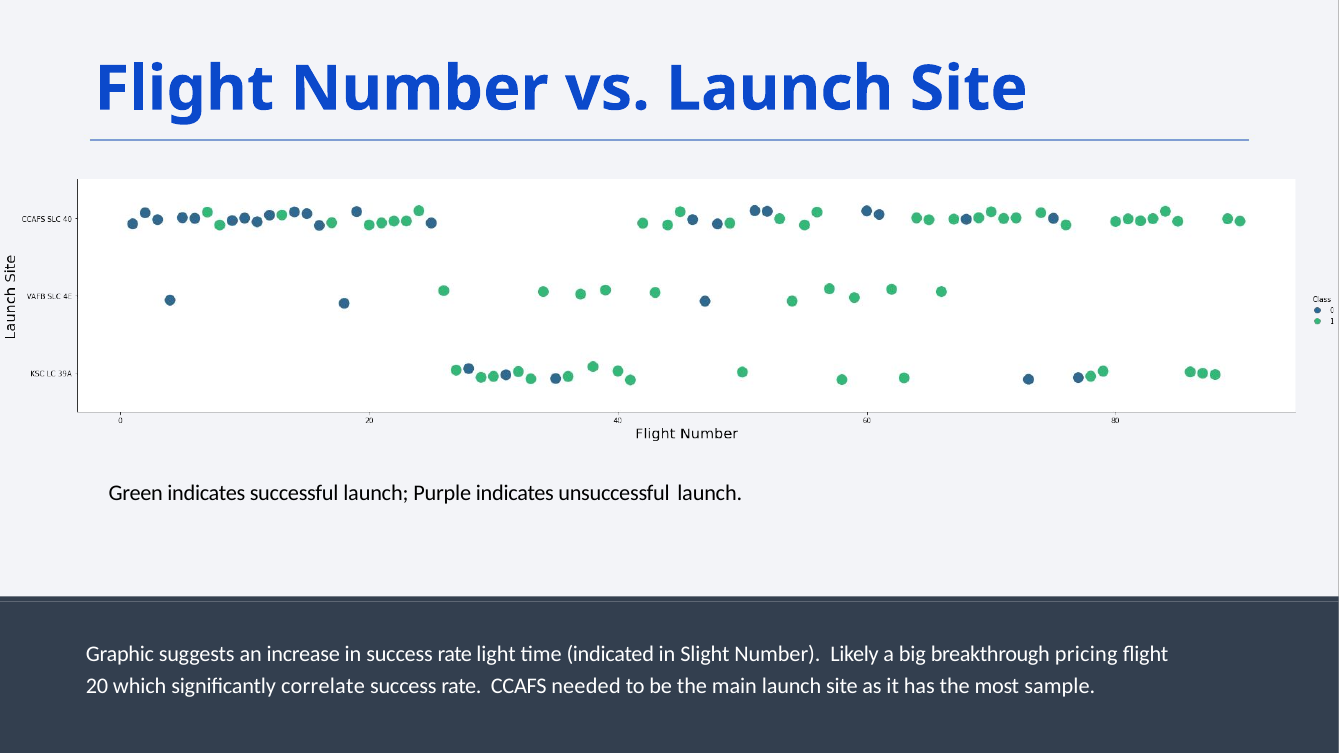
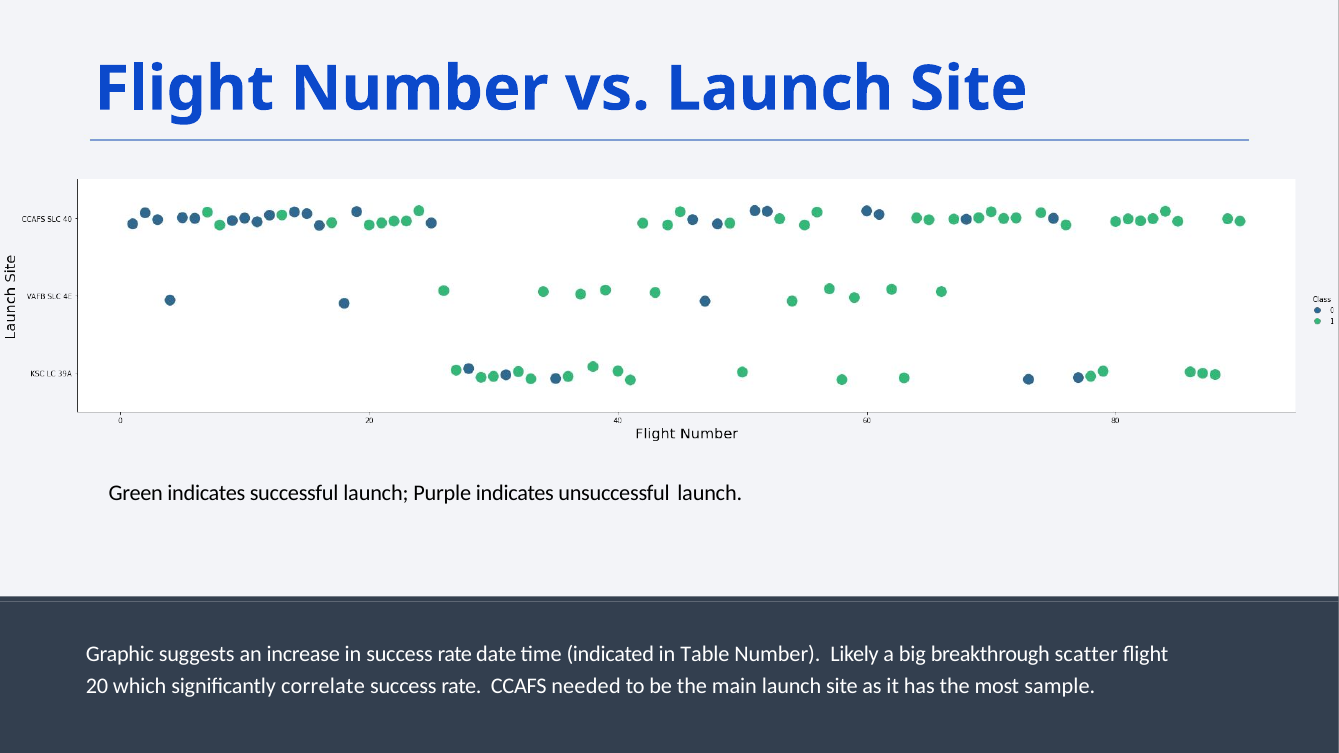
light: light -> date (496, 654)
Slight: Slight -> Table (705, 654)
pricing: pricing -> scatter (1086, 654)
